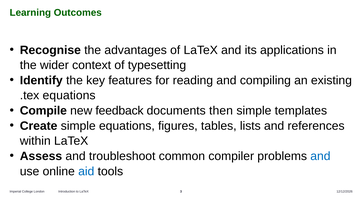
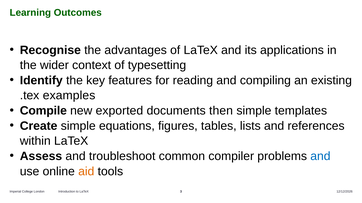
.tex equations: equations -> examples (69, 96)
feedback: feedback -> exported (119, 111)
aid colour: blue -> orange (86, 172)
